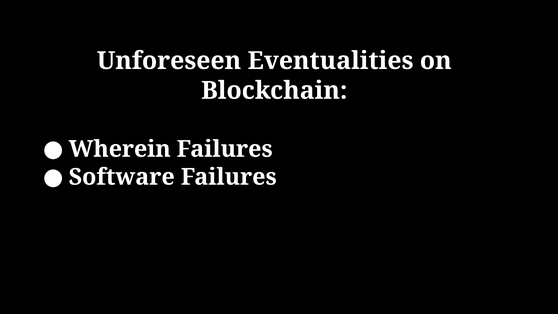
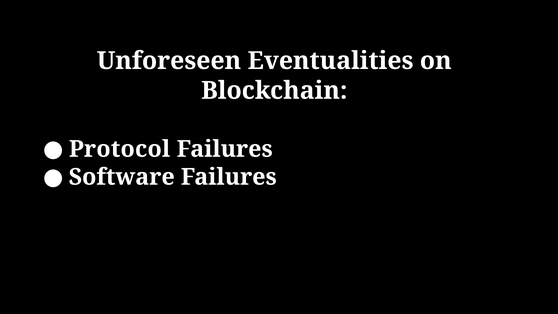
Wherein: Wherein -> Protocol (120, 149)
